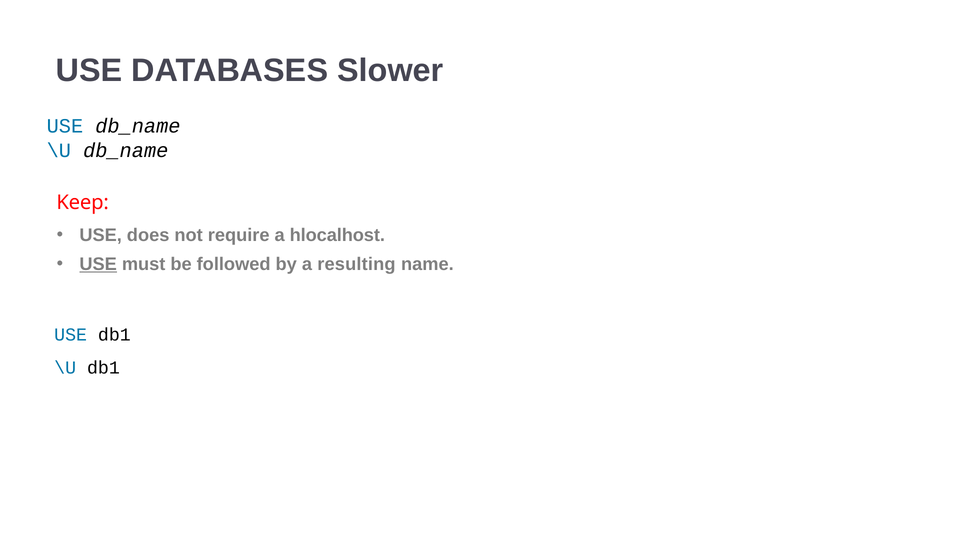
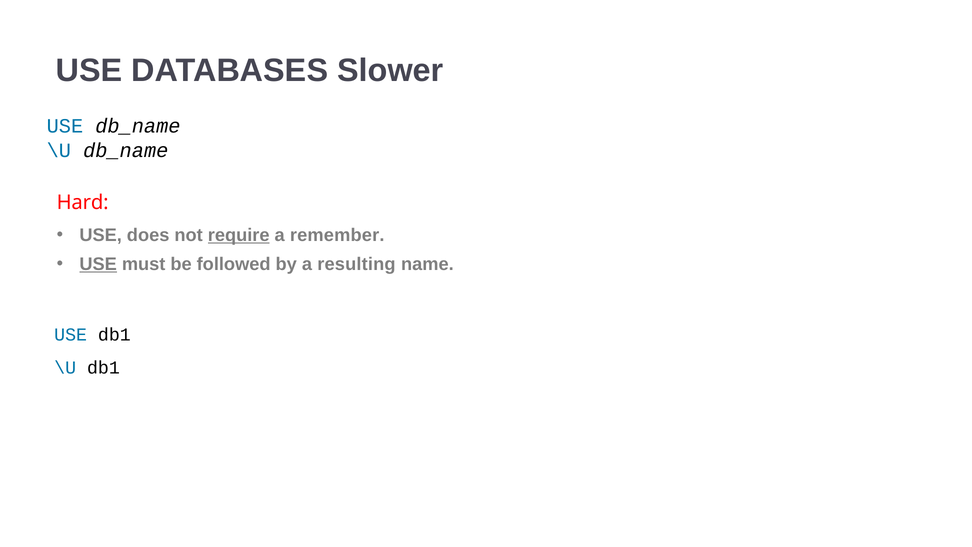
Keep: Keep -> Hard (83, 202)
require underline: none -> present (239, 235)
hlocalhost: hlocalhost -> remember (337, 235)
